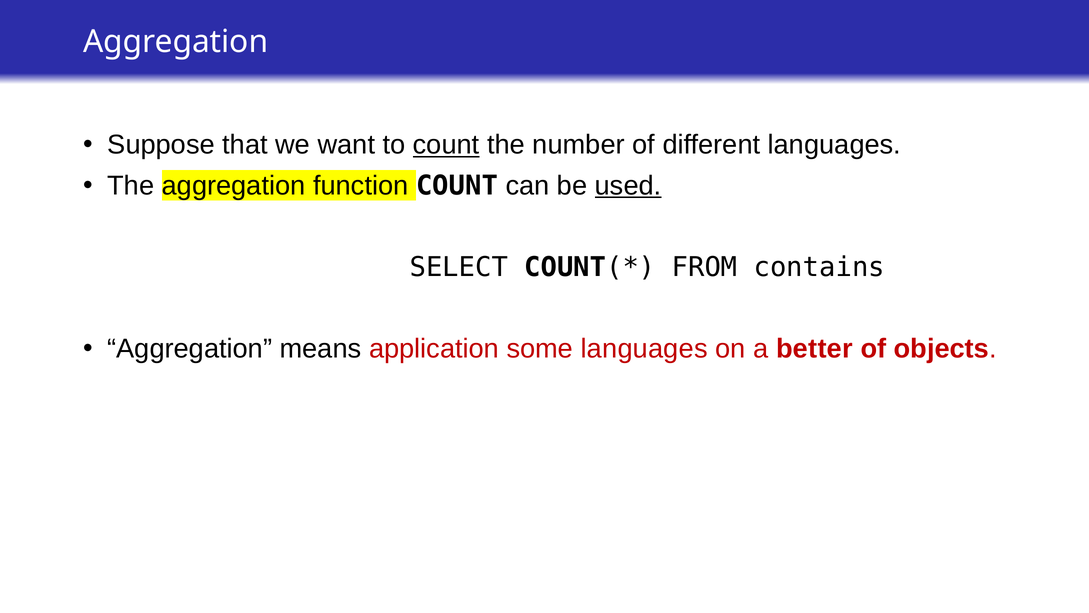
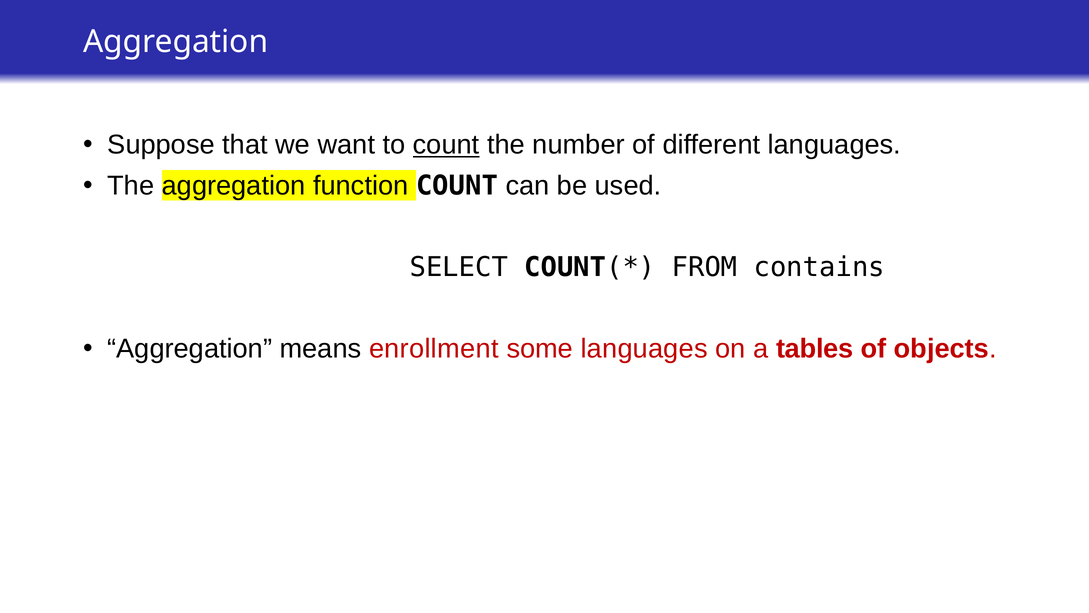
used underline: present -> none (628, 185)
application: application -> enrollment (434, 348)
better: better -> tables (815, 348)
